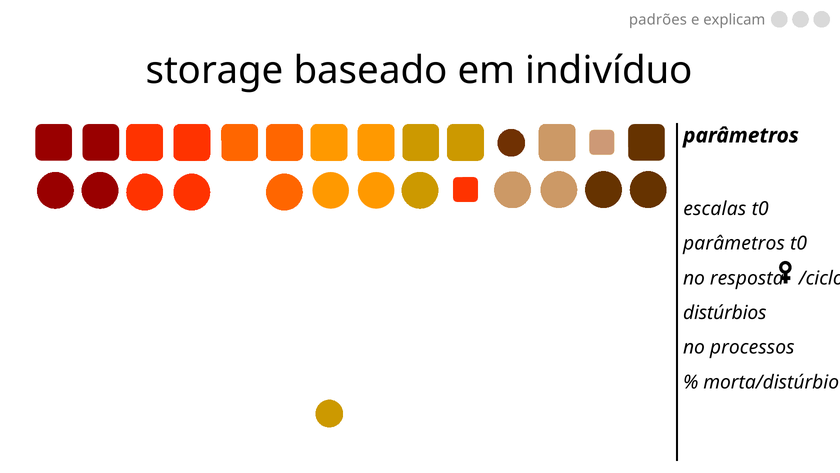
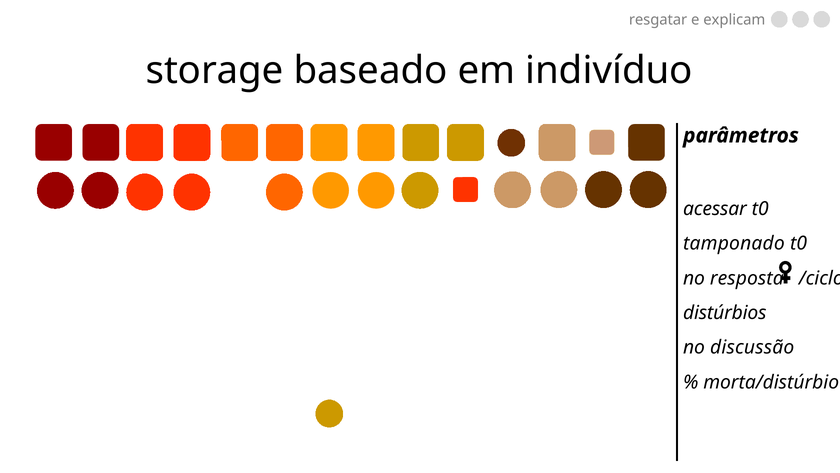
padrões: padrões -> resgatar (658, 20)
escalas: escalas -> acessar (715, 209)
parâmetros: parâmetros -> tamponado (734, 243)
processos: processos -> discussão (752, 347)
